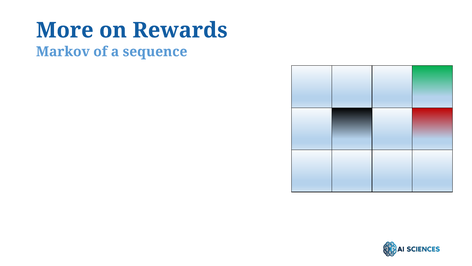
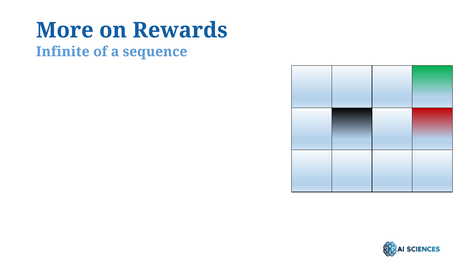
Markov: Markov -> Infinite (63, 52)
